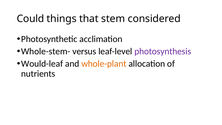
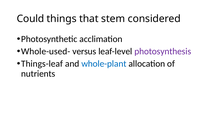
Whole-stem-: Whole-stem- -> Whole-used- (46, 51)
Would-leaf: Would-leaf -> Things-leaf (42, 64)
whole-plant colour: orange -> blue (104, 64)
